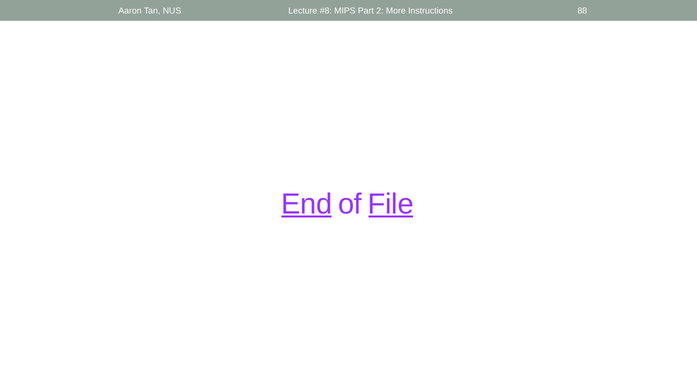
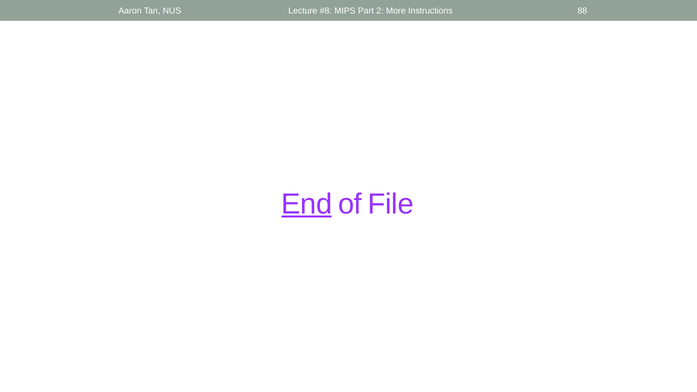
File underline: present -> none (391, 204)
